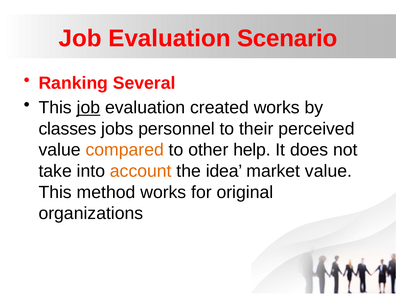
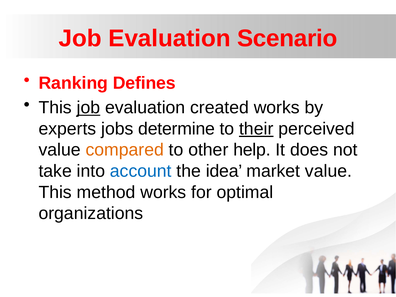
Several: Several -> Defines (144, 83)
classes: classes -> experts (67, 129)
personnel: personnel -> determine (177, 129)
their underline: none -> present (256, 129)
account colour: orange -> blue (141, 171)
original: original -> optimal (245, 192)
